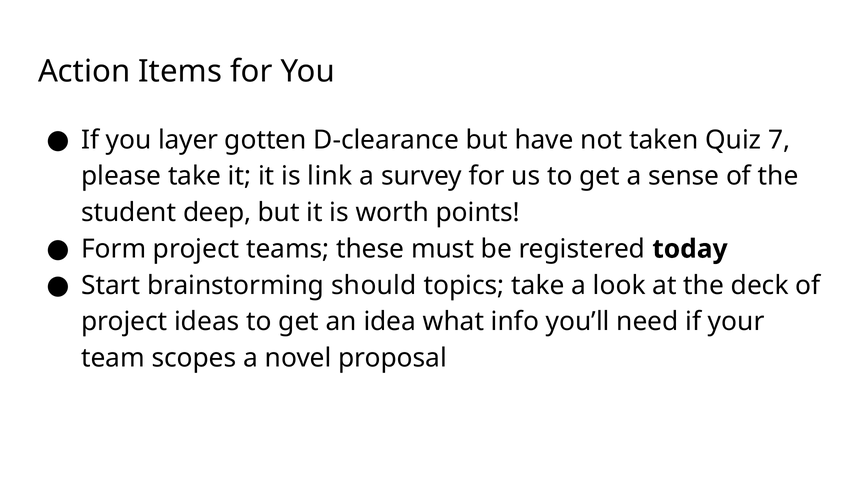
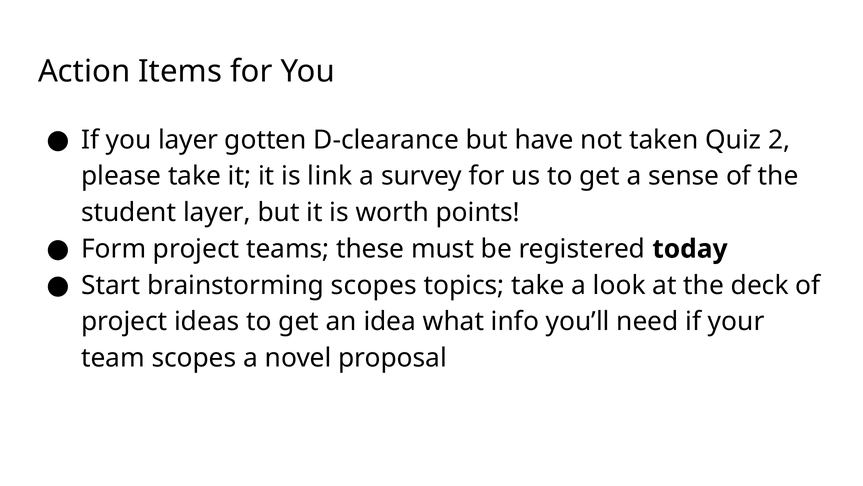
7: 7 -> 2 (779, 140)
student deep: deep -> layer (217, 212)
brainstorming should: should -> scopes (374, 285)
